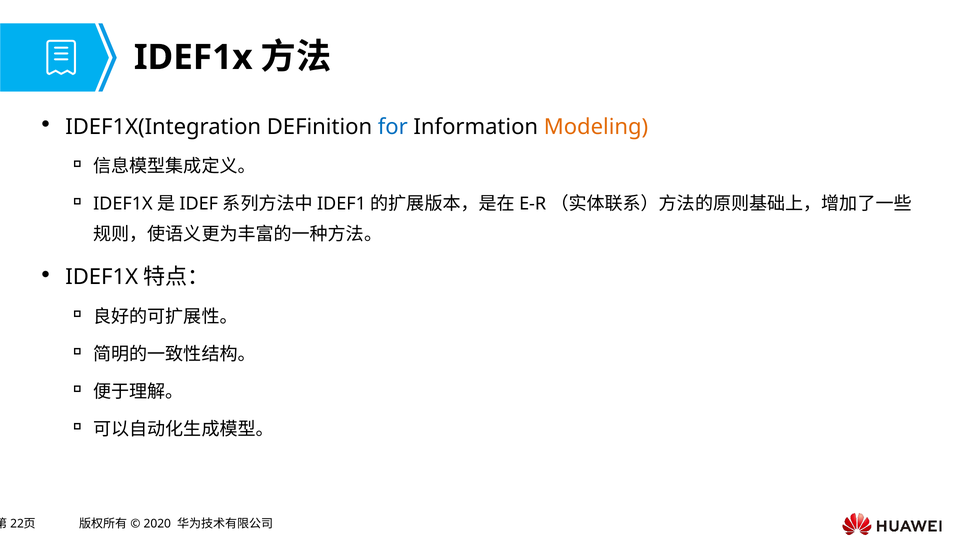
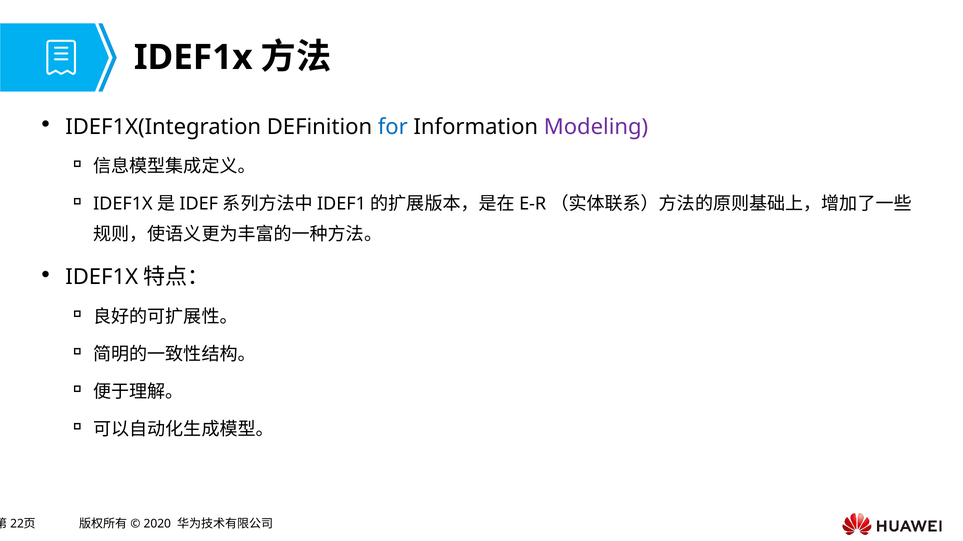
Modeling colour: orange -> purple (596, 127)
